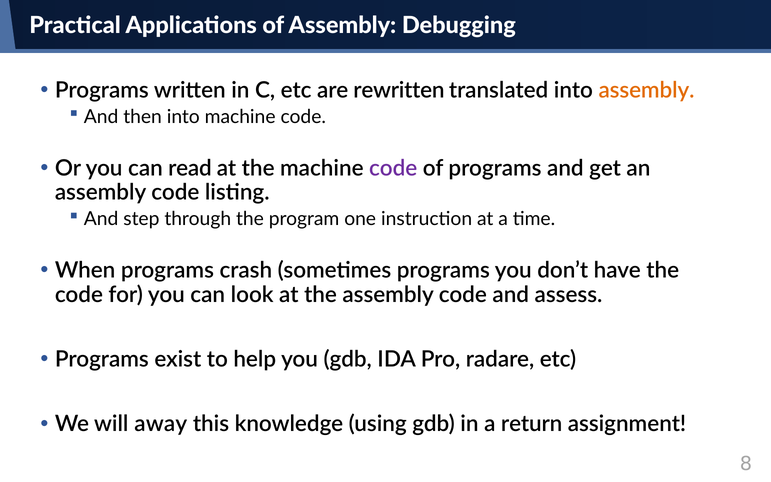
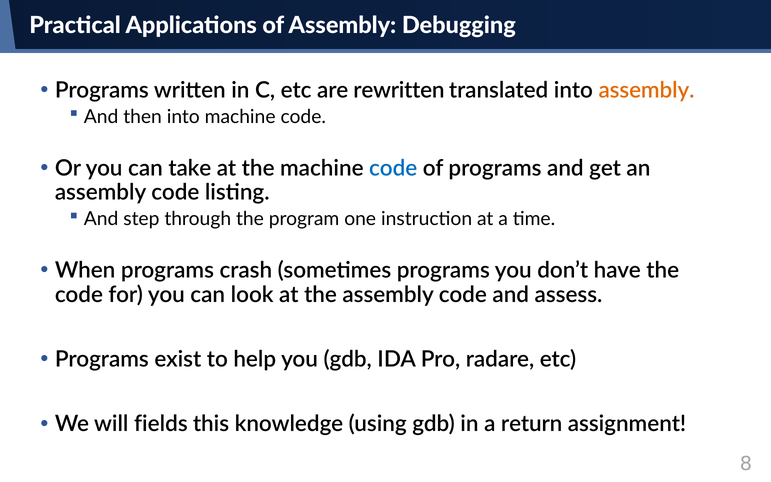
read: read -> take (190, 168)
code colour: purple -> blue (393, 168)
away: away -> fields (161, 424)
